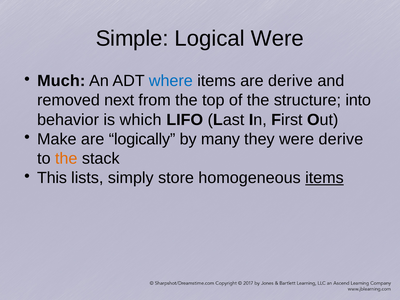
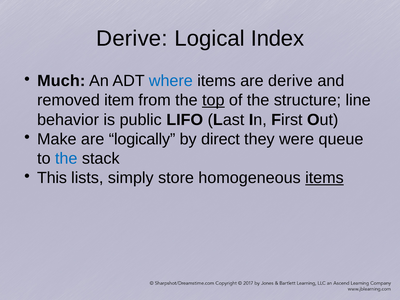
Simple: Simple -> Derive (132, 39)
Logical Were: Were -> Index (277, 39)
next: next -> item (119, 100)
top underline: none -> present (213, 100)
into: into -> line (358, 100)
which: which -> public (141, 120)
many: many -> direct (220, 139)
were derive: derive -> queue (341, 139)
the colour: orange -> blue (66, 158)
